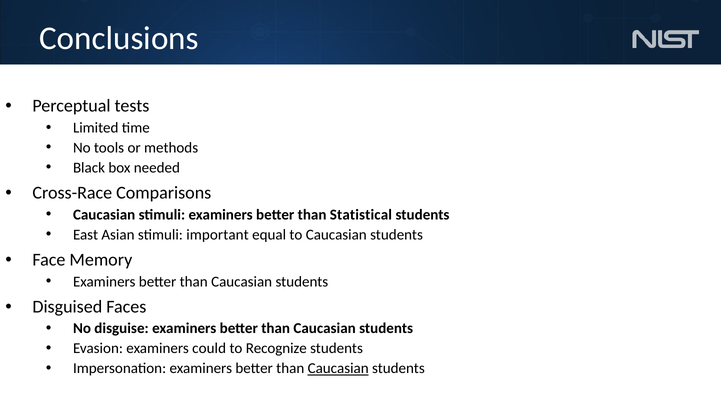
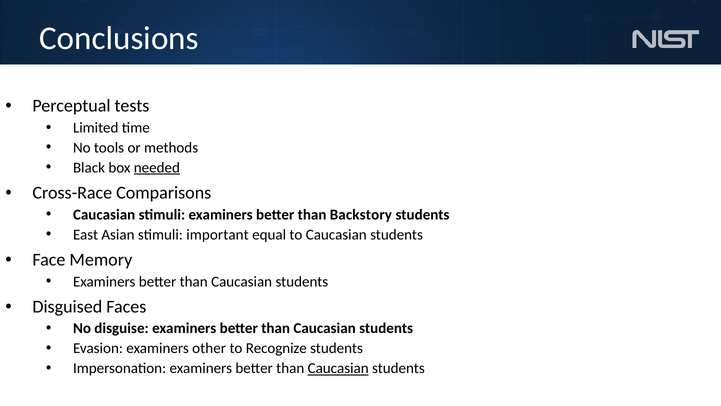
needed underline: none -> present (157, 167)
Statistical: Statistical -> Backstory (361, 214)
could: could -> other (209, 348)
